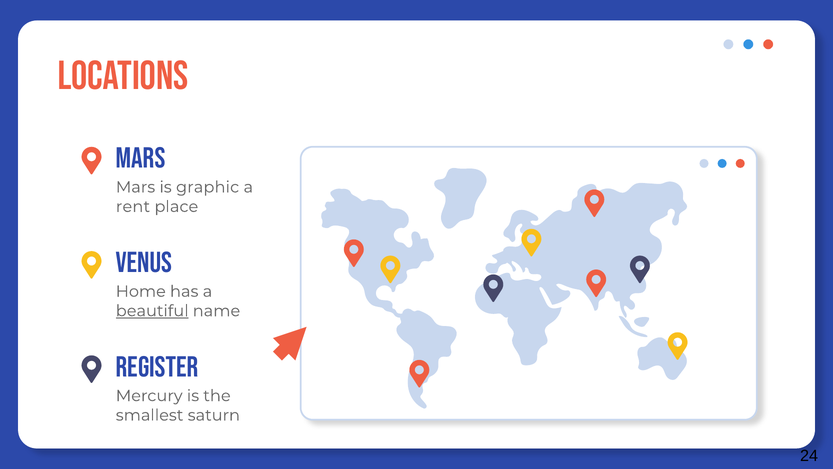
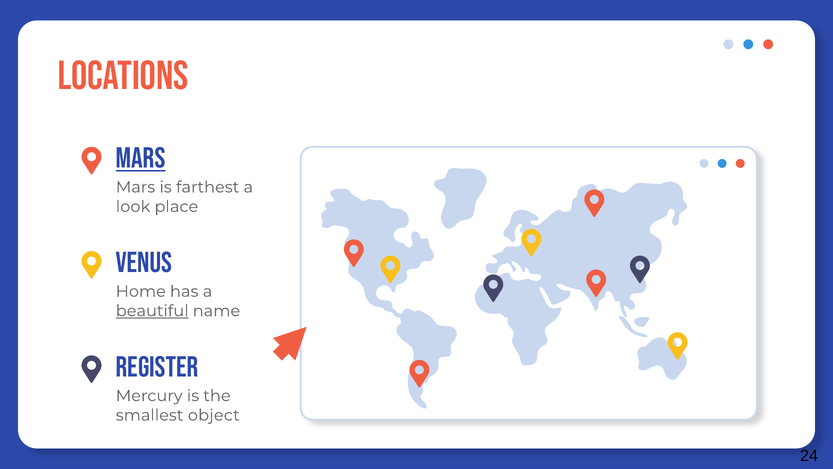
MARS underline: none -> present (141, 158)
graphic: graphic -> farthest (208, 187)
rent: rent -> look (133, 206)
saturn: saturn -> object (214, 415)
